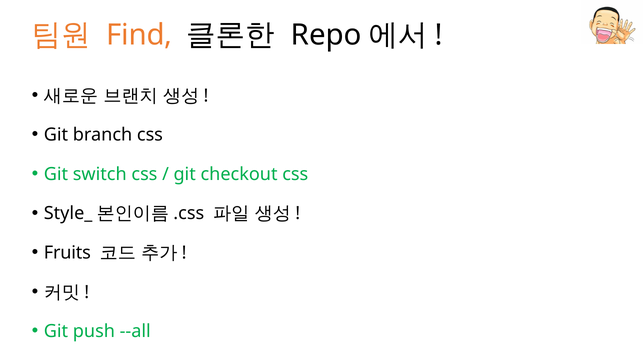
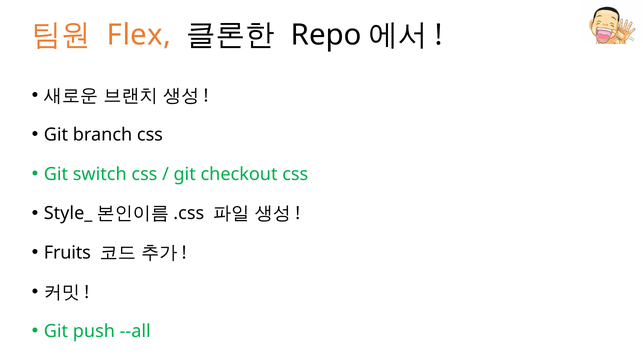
Find: Find -> Flex (139, 35)
